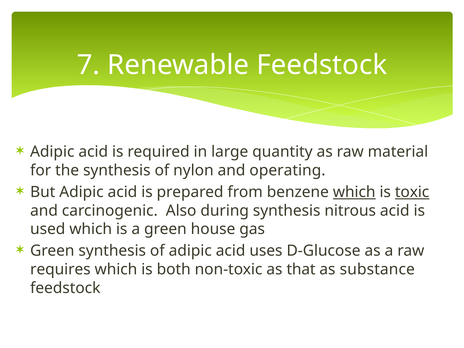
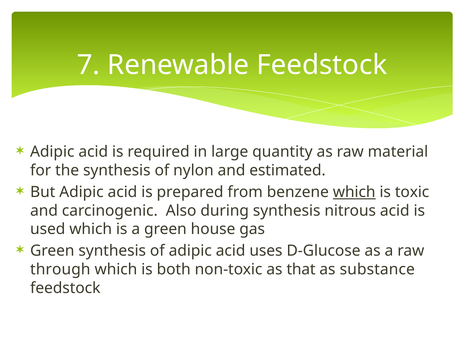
operating: operating -> estimated (288, 170)
toxic underline: present -> none (412, 192)
requires: requires -> through (60, 269)
